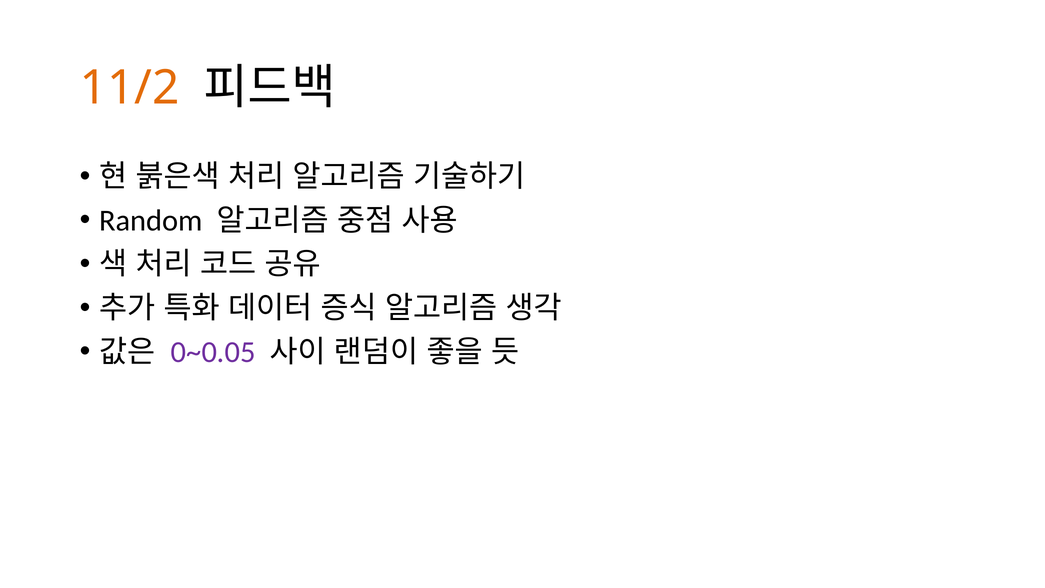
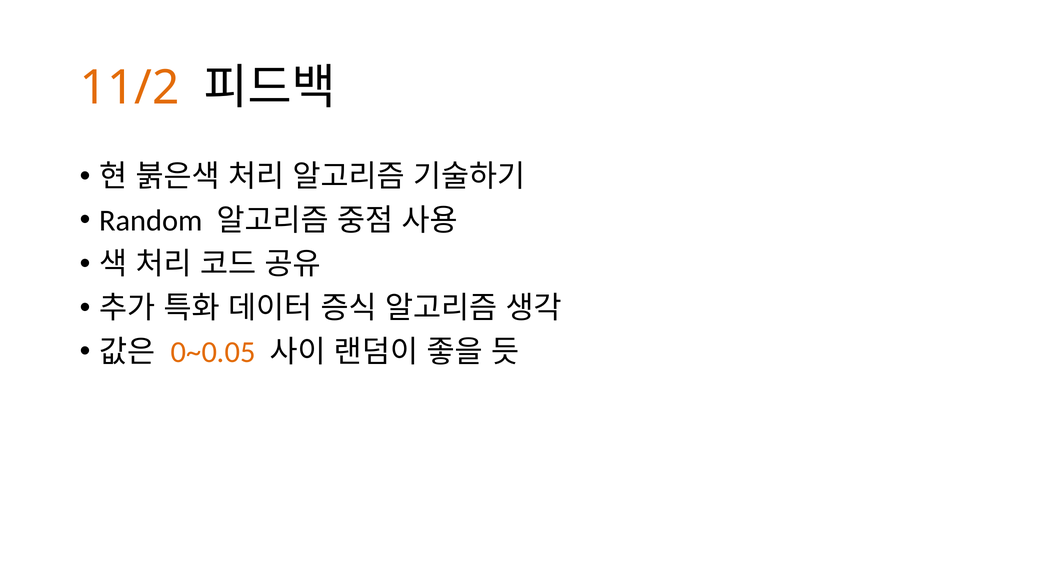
0~0.05 colour: purple -> orange (213, 352)
